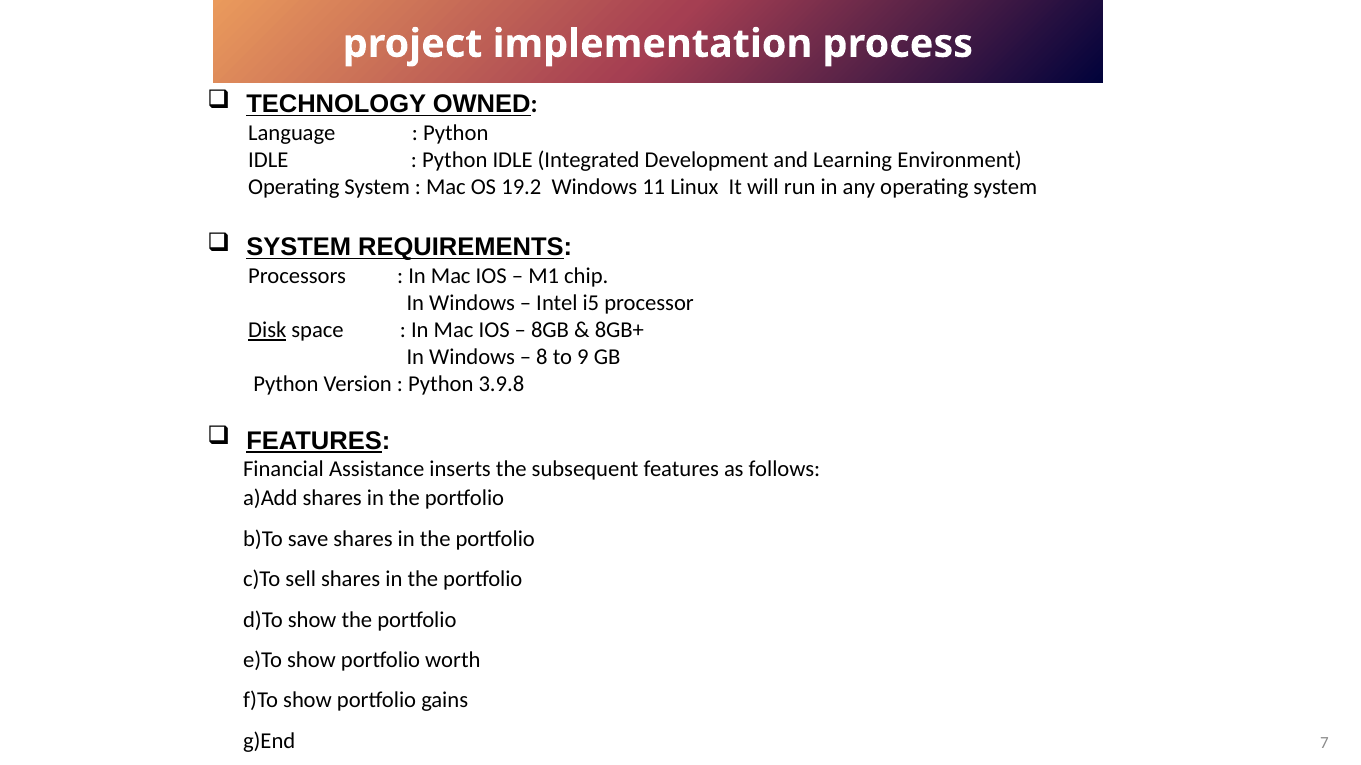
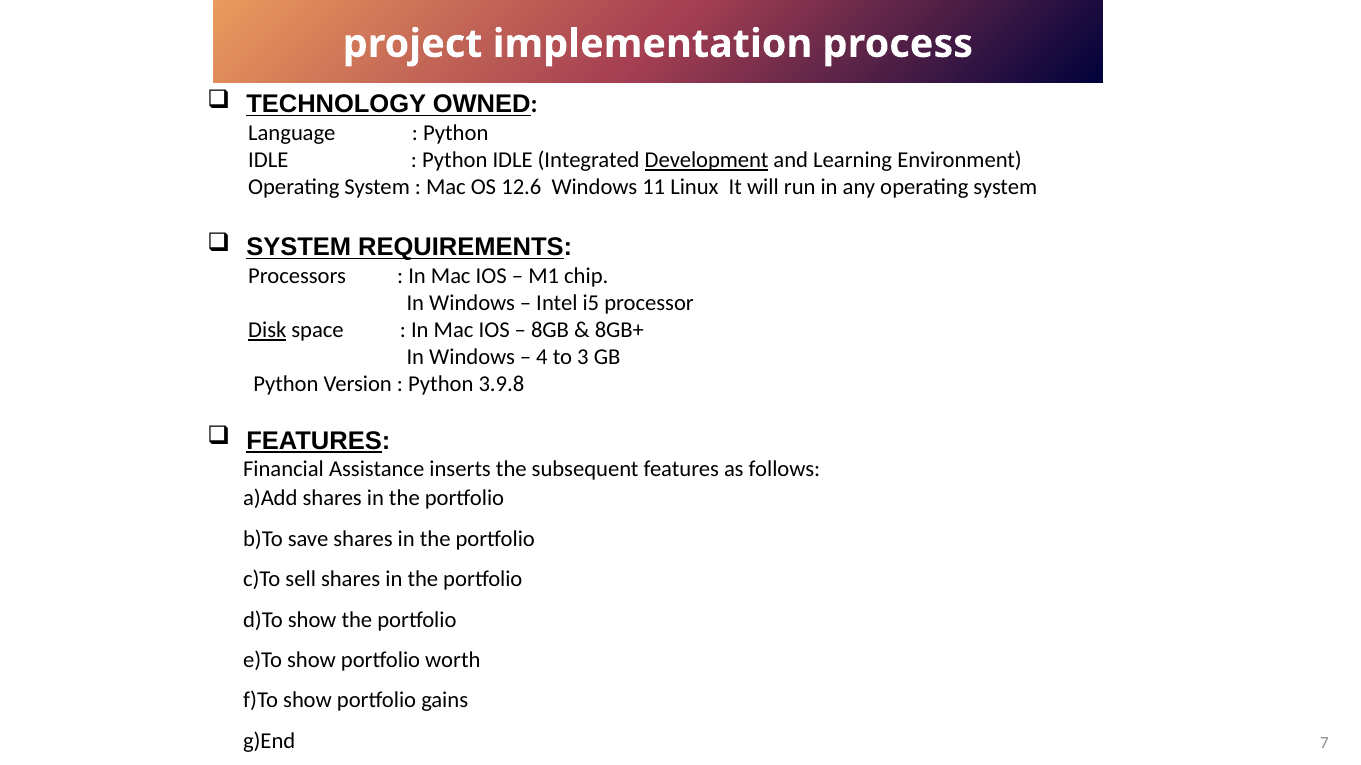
Development underline: none -> present (707, 160)
19.2: 19.2 -> 12.6 (521, 187)
8: 8 -> 4 (542, 358)
9: 9 -> 3 (583, 358)
